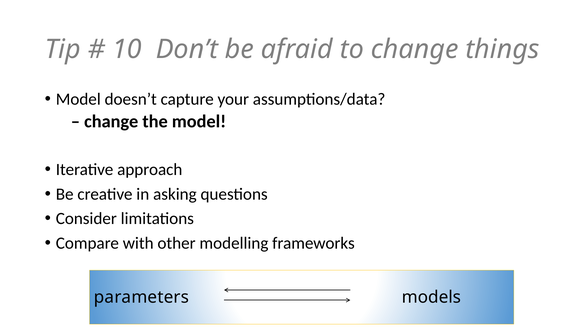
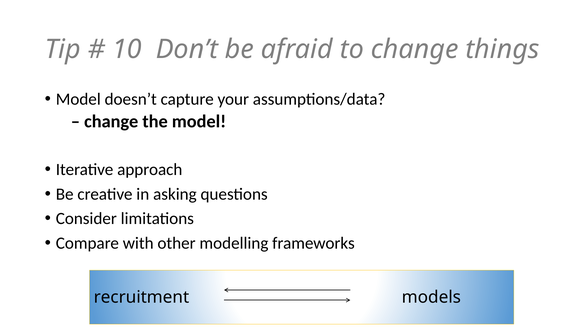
parameters: parameters -> recruitment (142, 297)
